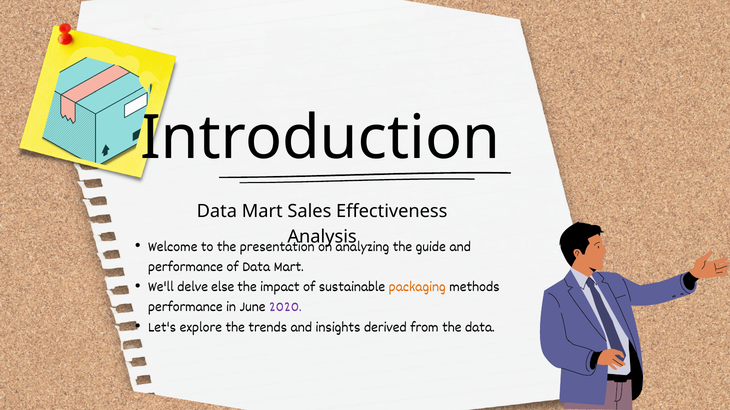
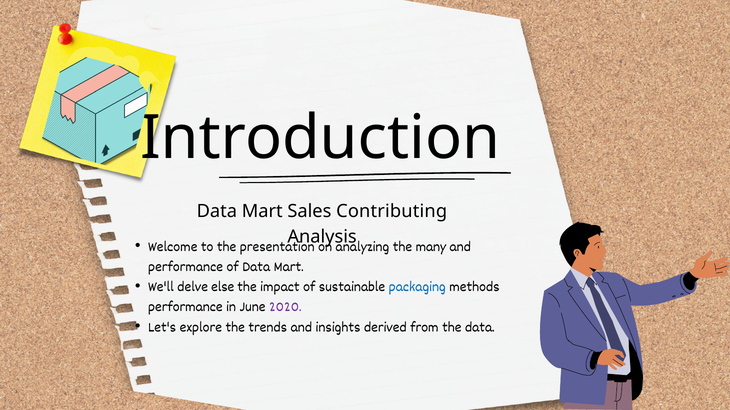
Effectiveness: Effectiveness -> Contributing (392, 212)
guide: guide -> many (431, 247)
packaging colour: orange -> blue (417, 287)
